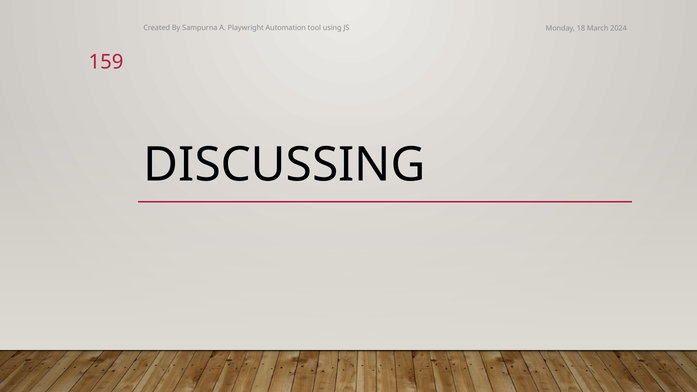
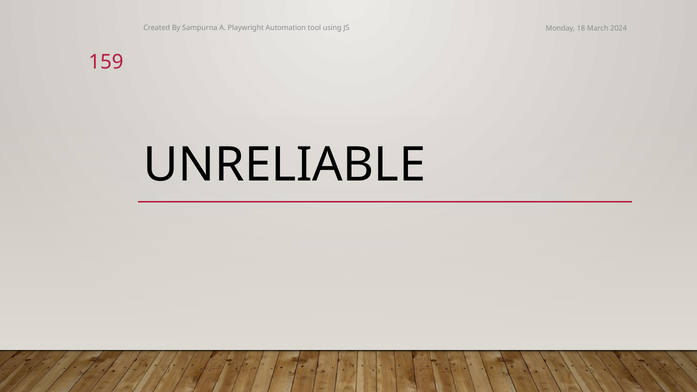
DISCUSSING: DISCUSSING -> UNRELIABLE (285, 165)
